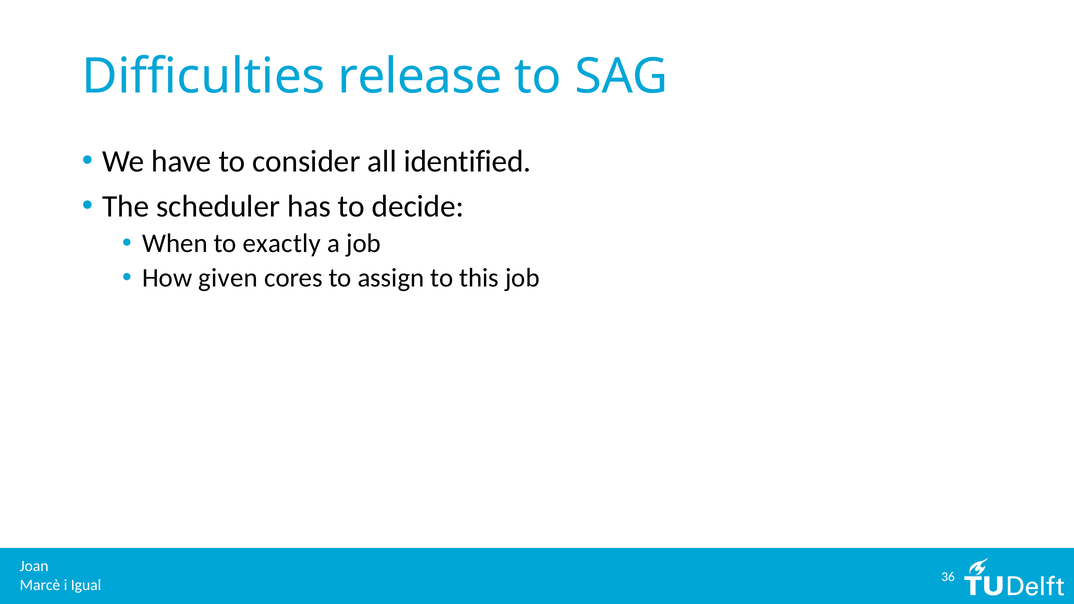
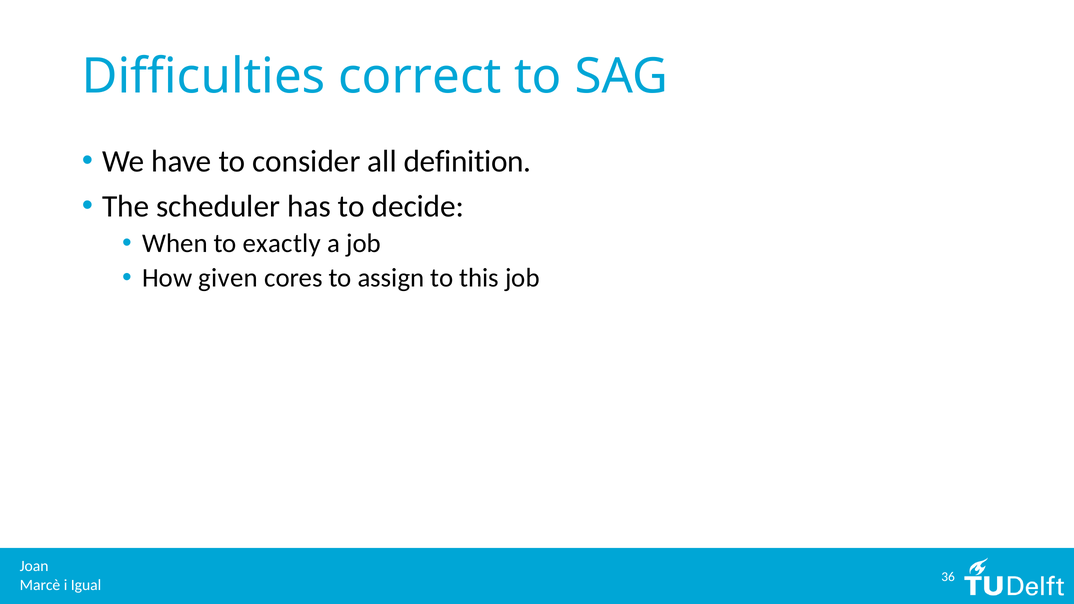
release: release -> correct (420, 77)
identified: identified -> definition (467, 161)
